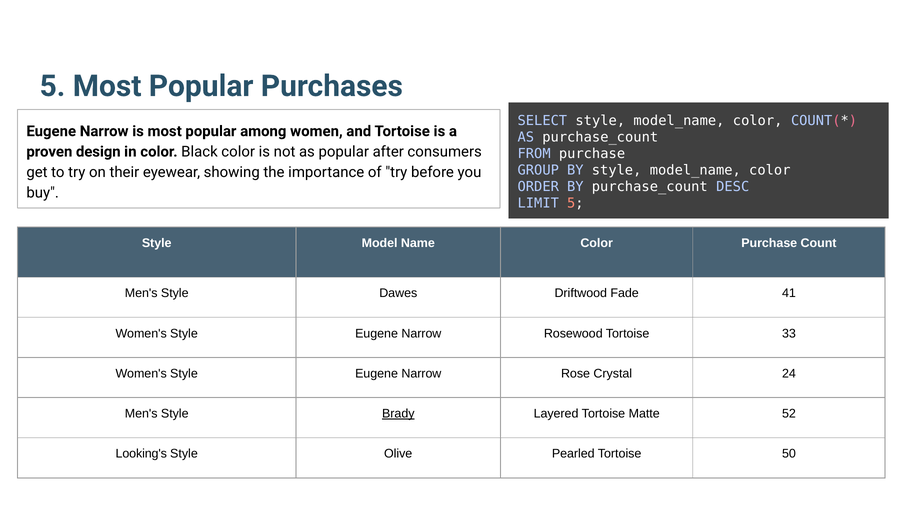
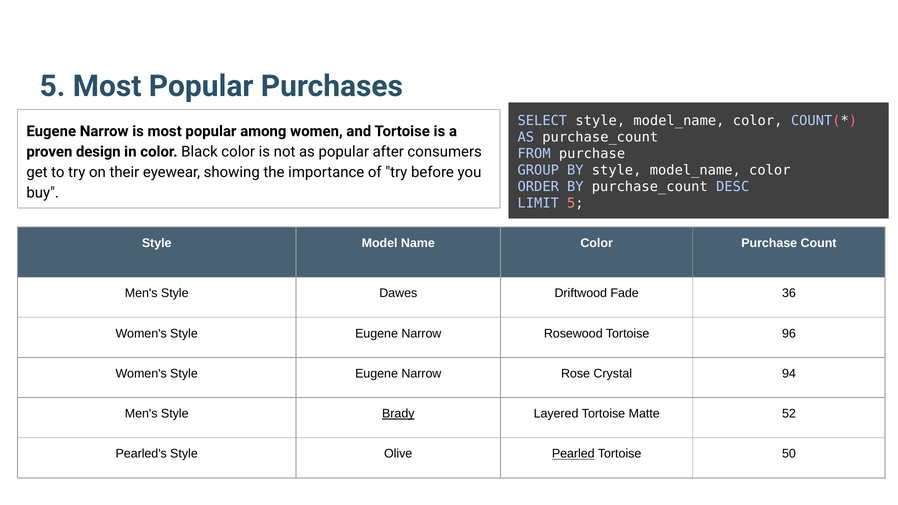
41: 41 -> 36 (789, 293)
33: 33 -> 96 (789, 333)
24: 24 -> 94 (789, 374)
Looking's: Looking's -> Pearled's (141, 454)
Pearled underline: none -> present (573, 454)
